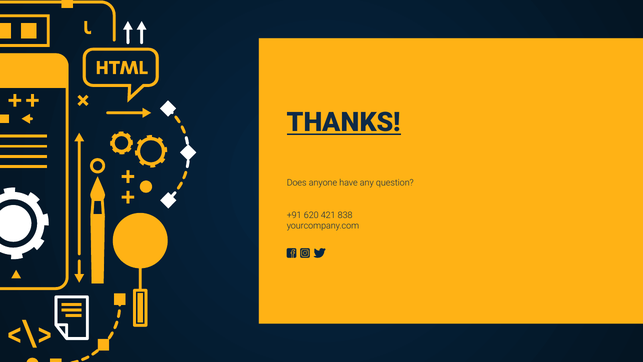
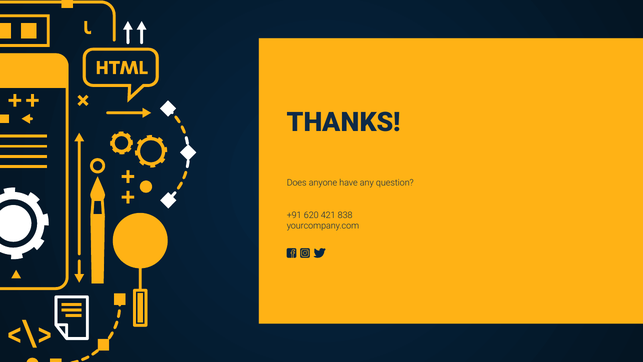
THANKS underline: present -> none (344, 122)
